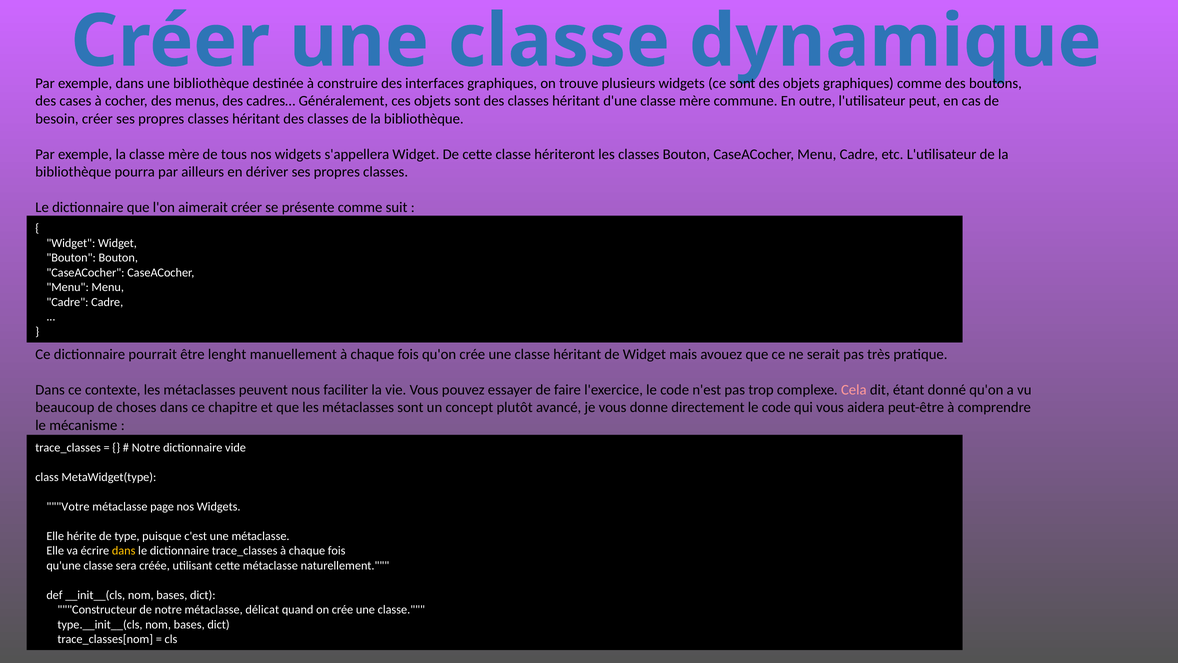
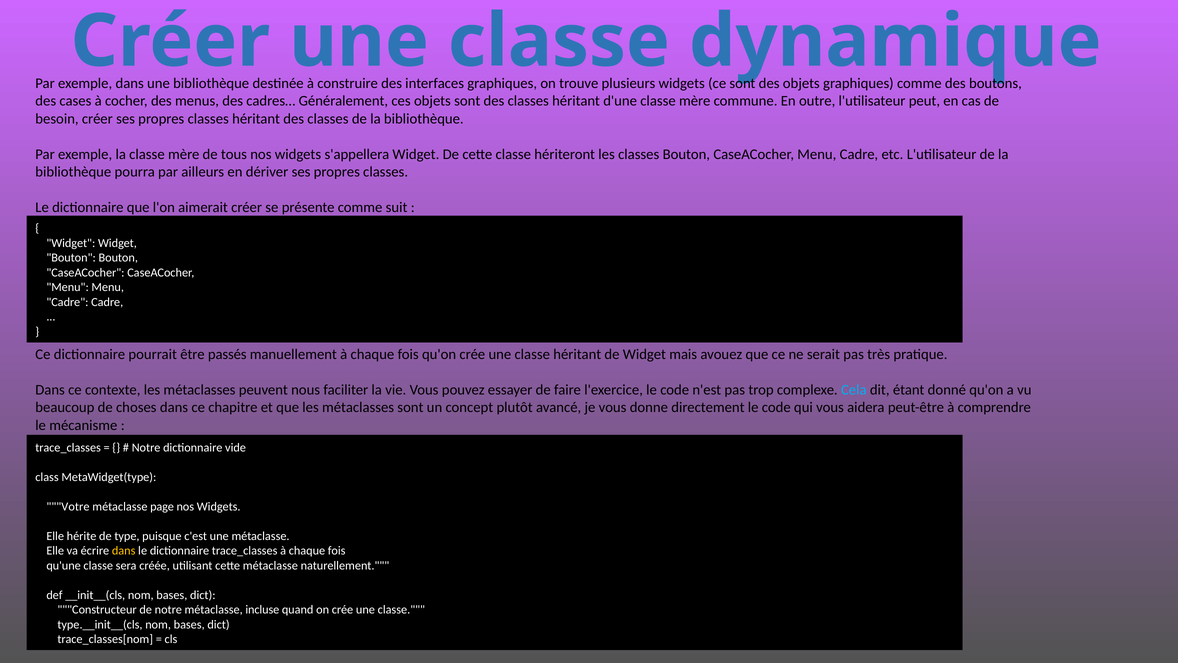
lenght: lenght -> passés (227, 354)
Cela colour: pink -> light blue (854, 390)
délicat: délicat -> incluse (262, 609)
